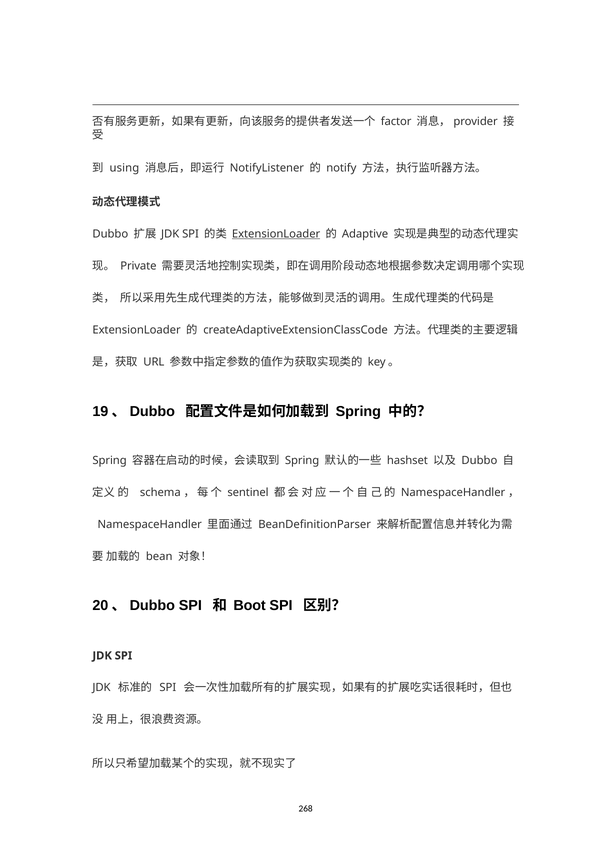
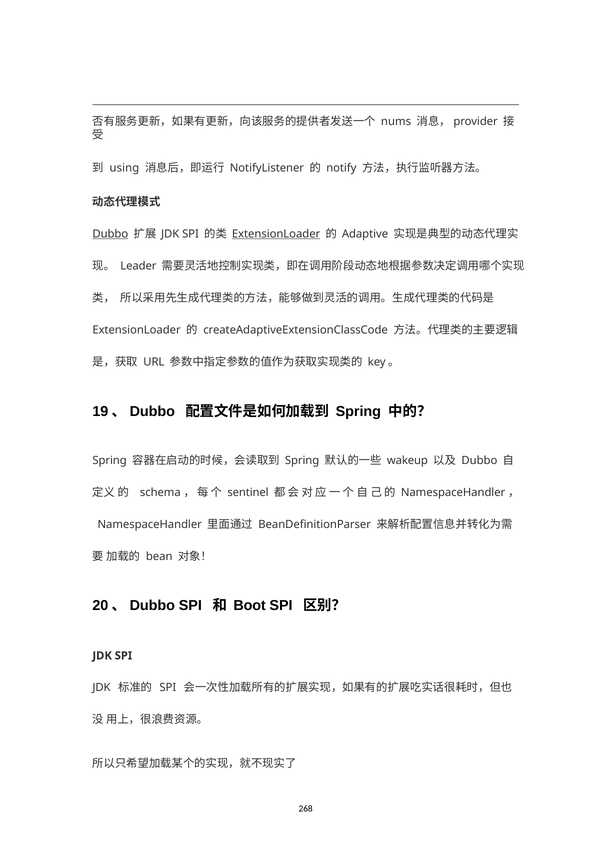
factor: factor -> nums (396, 122)
Dubbo underline: none -> present (110, 234)
Private: Private -> Leader (138, 266)
hashset: hashset -> wakeup (407, 460)
